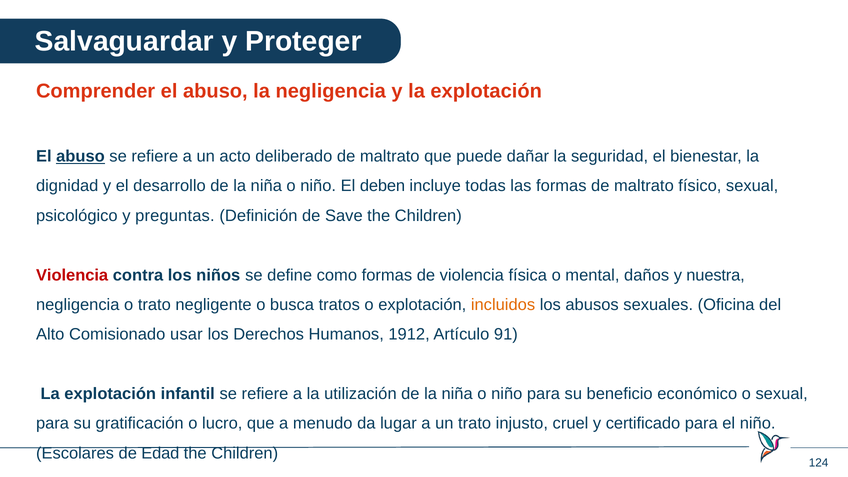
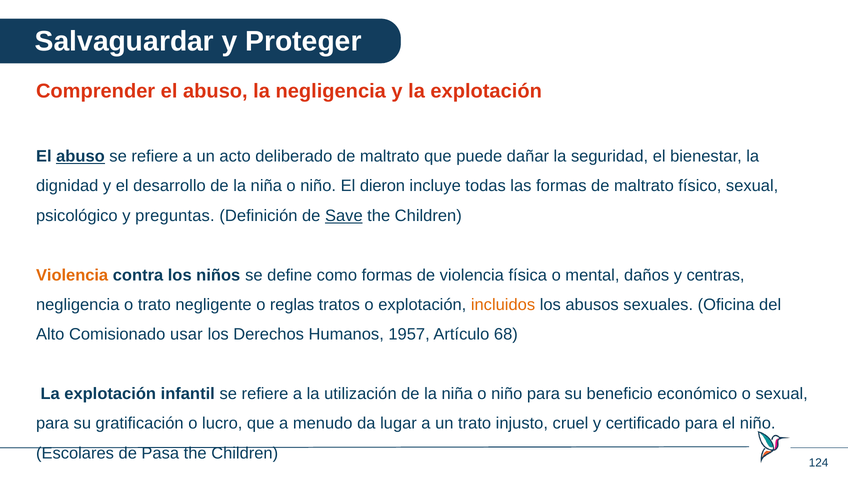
deben: deben -> dieron (382, 186)
Save underline: none -> present (344, 216)
Violencia colour: red -> orange (72, 275)
nuestra: nuestra -> centras (716, 275)
busca: busca -> reglas (292, 305)
1912: 1912 -> 1957 (409, 334)
91: 91 -> 68 (506, 334)
Edad: Edad -> Pasa (160, 453)
